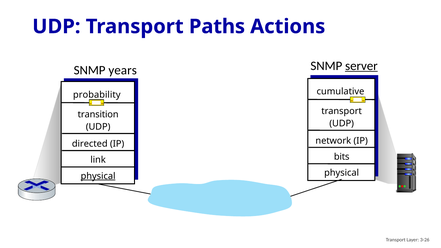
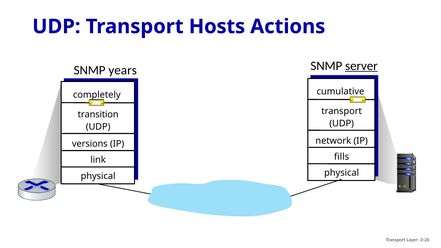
Paths: Paths -> Hosts (217, 27)
probability: probability -> completely (97, 95)
directed: directed -> versions (90, 144)
bits: bits -> fills (342, 157)
physical underline: present -> none (98, 176)
